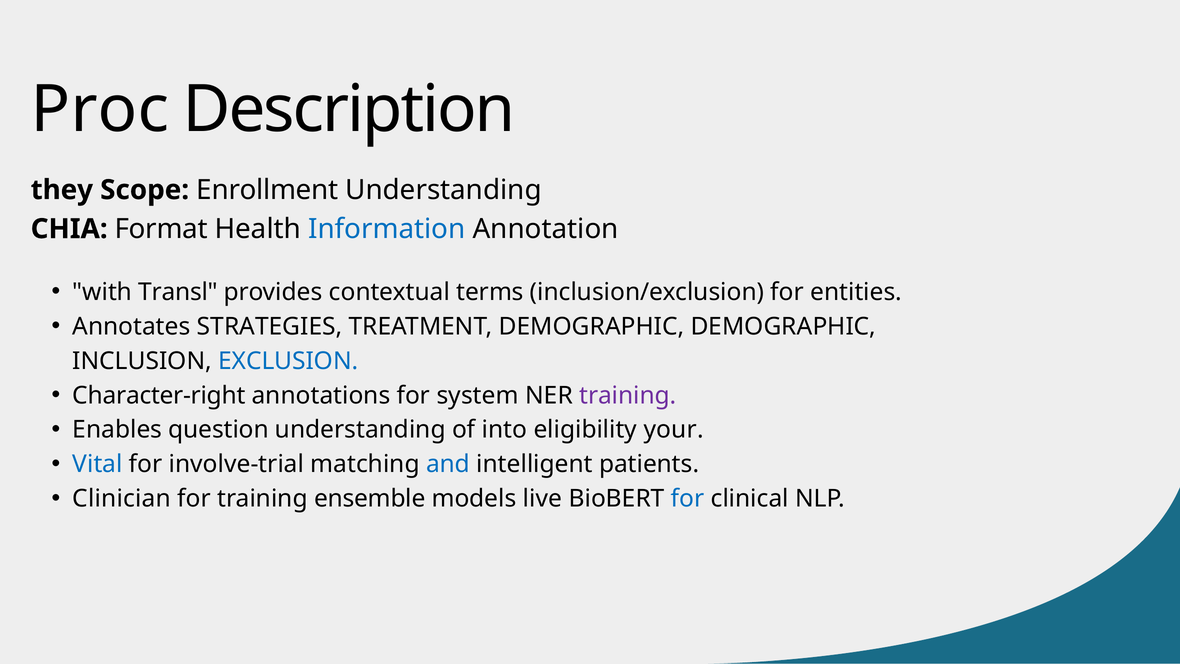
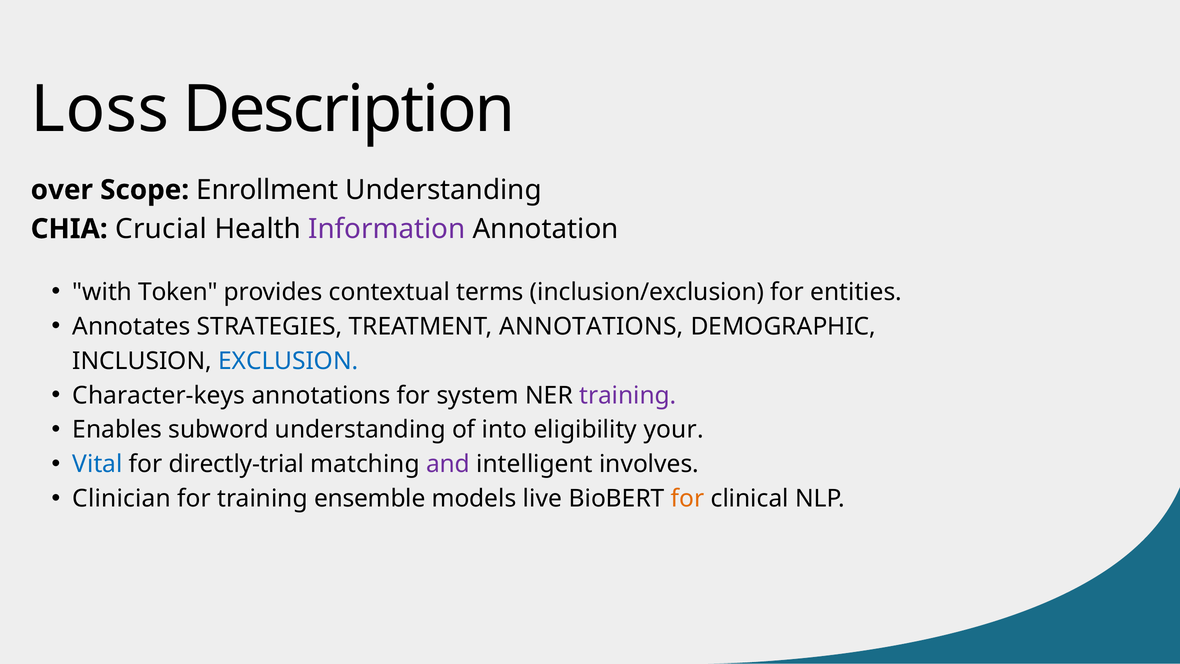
Proc: Proc -> Loss (100, 110)
they: they -> over (62, 190)
Format: Format -> Crucial (161, 229)
Information colour: blue -> purple (387, 229)
Transl: Transl -> Token (178, 292)
TREATMENT DEMOGRAPHIC: DEMOGRAPHIC -> ANNOTATIONS (591, 326)
Character-right: Character-right -> Character-keys (159, 395)
question: question -> subword (219, 430)
involve-trial: involve-trial -> directly-trial (237, 464)
and colour: blue -> purple (448, 464)
patients: patients -> involves (649, 464)
for colour: blue -> orange (688, 499)
